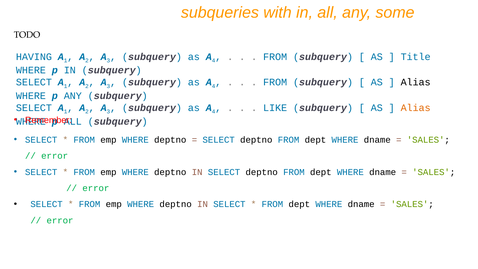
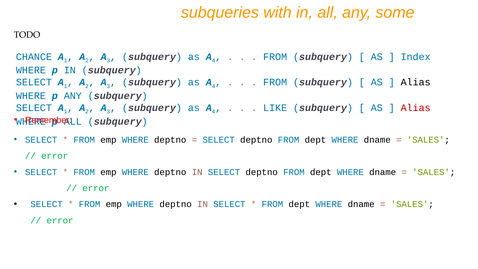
HAVING: HAVING -> CHANCE (34, 57)
Title: Title -> Index (416, 57)
Alias colour: orange -> red (416, 108)
